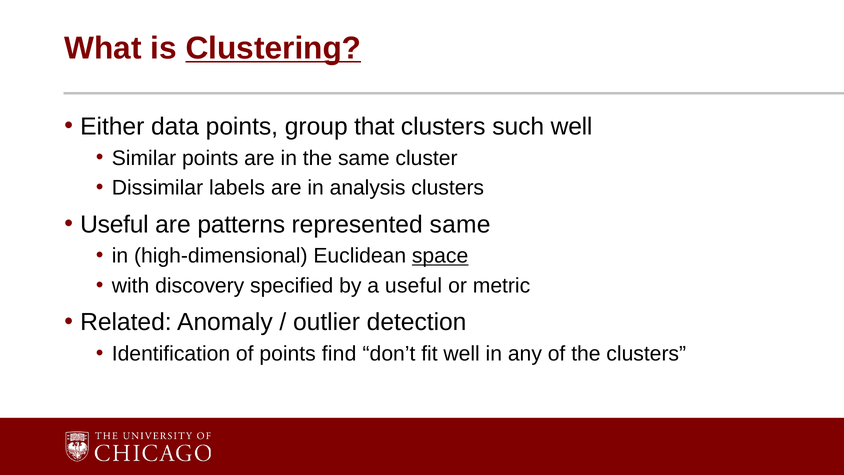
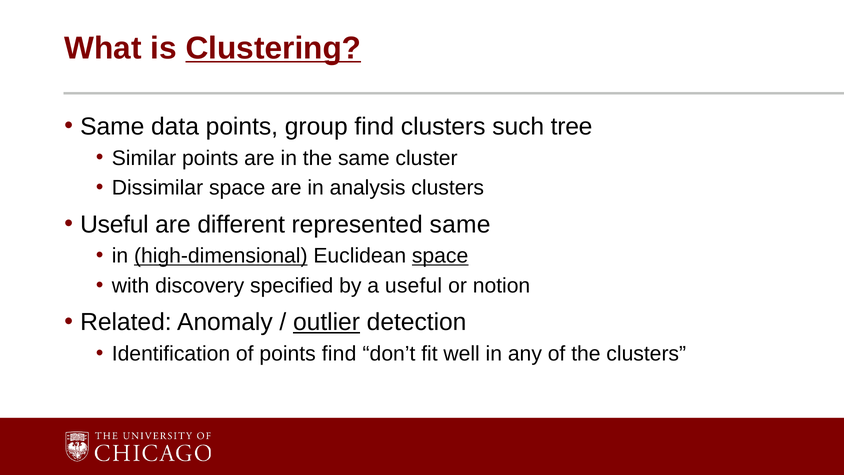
Either: Either -> Same (112, 127)
group that: that -> find (374, 127)
such well: well -> tree (572, 127)
Dissimilar labels: labels -> space (237, 188)
patterns: patterns -> different (241, 224)
high-dimensional underline: none -> present (221, 256)
metric: metric -> notion (502, 286)
outlier underline: none -> present (327, 322)
